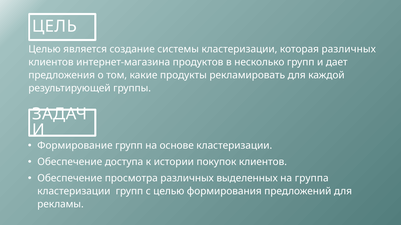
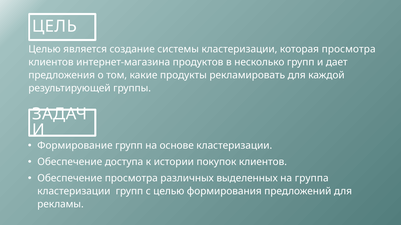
которая различных: различных -> просмотра (349, 49)
